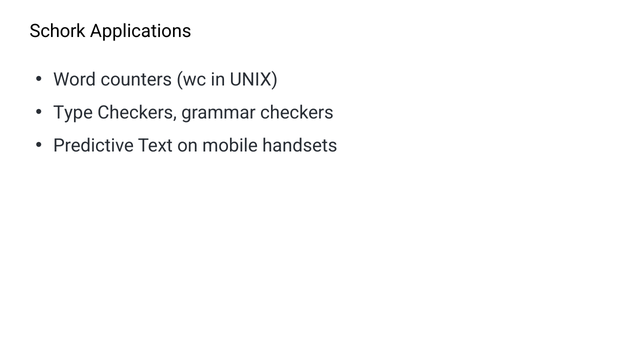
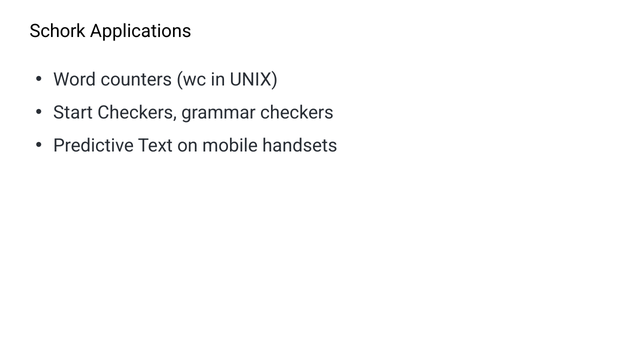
Type: Type -> Start (73, 113)
